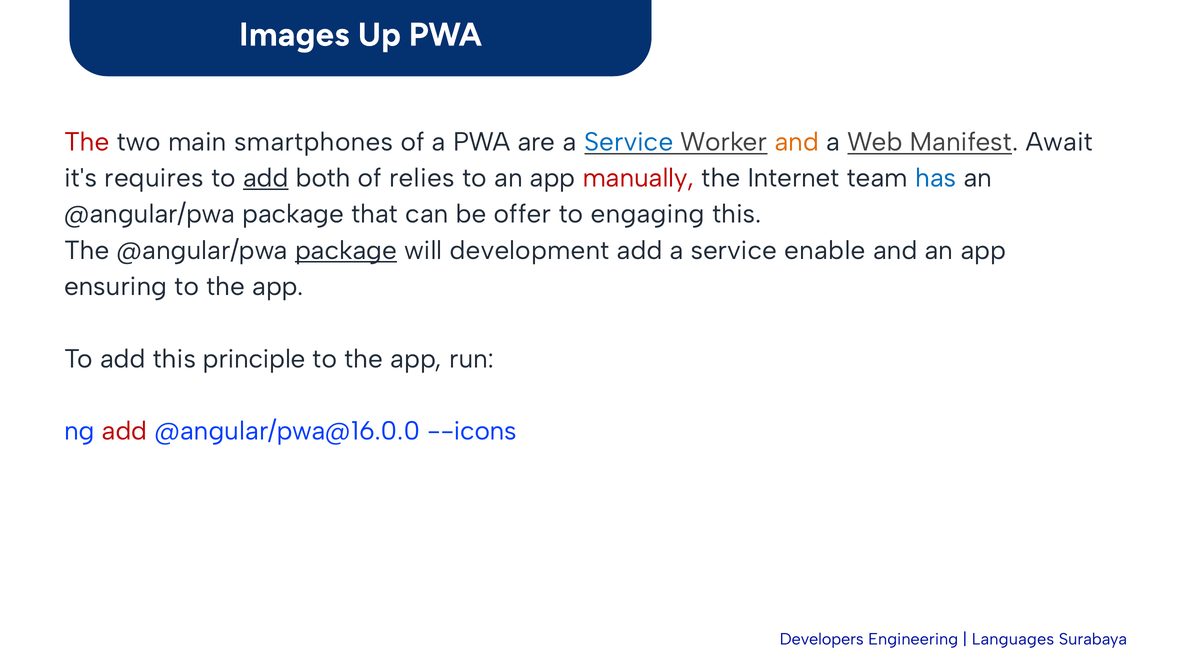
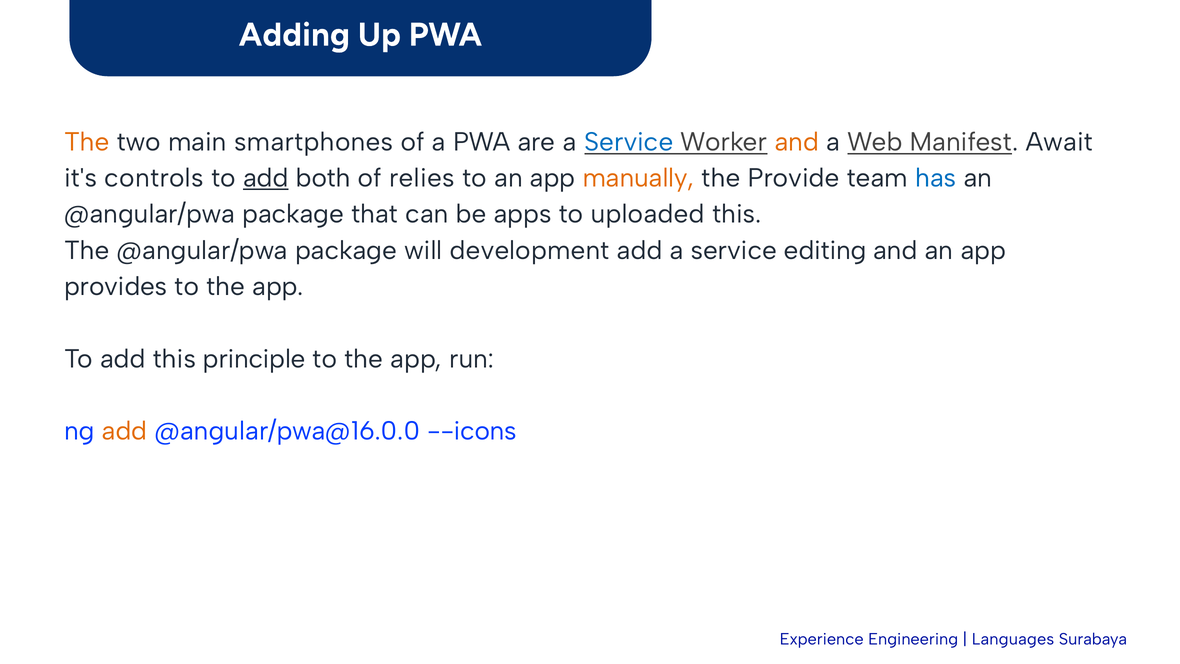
Images: Images -> Adding (294, 35)
The colour: red -> orange (87, 142)
requires: requires -> controls (154, 178)
manually colour: red -> orange (639, 178)
Internet: Internet -> Provide (794, 178)
offer: offer -> apps (523, 214)
engaging: engaging -> uploaded (648, 214)
package underline: present -> none (346, 250)
enable: enable -> editing (825, 250)
ensuring: ensuring -> provides (116, 286)
add colour: red -> orange (125, 431)
Developers: Developers -> Experience (822, 639)
